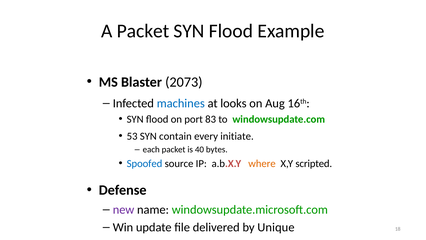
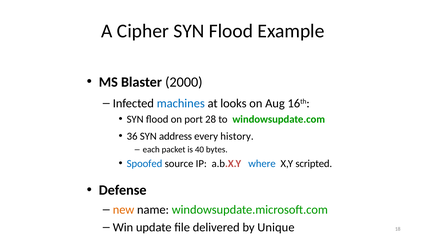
A Packet: Packet -> Cipher (143, 31)
2073: 2073 -> 2000 (184, 82)
83: 83 -> 28 (211, 119)
53: 53 -> 36 (132, 136)
contain: contain -> address (176, 136)
initiate: initiate -> history (237, 136)
where colour: orange -> blue (262, 163)
new colour: purple -> orange (124, 210)
